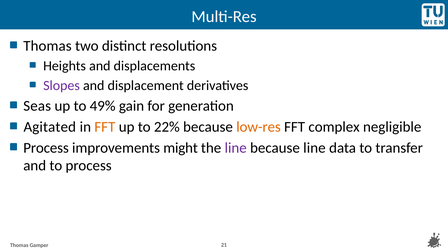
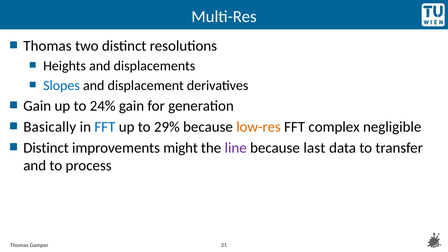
Slopes colour: purple -> blue (62, 86)
Seas: Seas -> Gain (37, 106)
49%: 49% -> 24% (103, 106)
Agitated: Agitated -> Basically (50, 127)
FFT colour: orange -> blue (105, 127)
22%: 22% -> 29% (167, 127)
Process: Process -> Distinct (46, 148)
because line: line -> last (314, 148)
